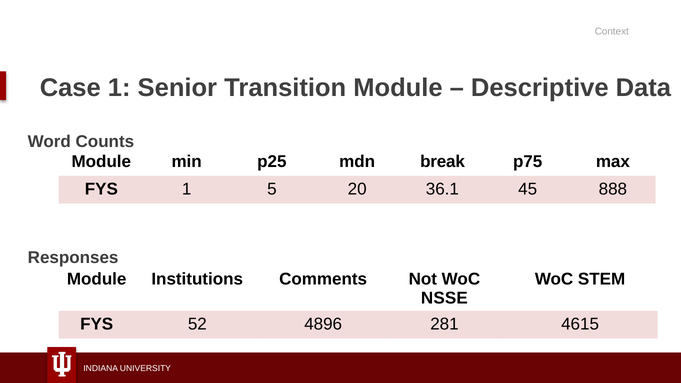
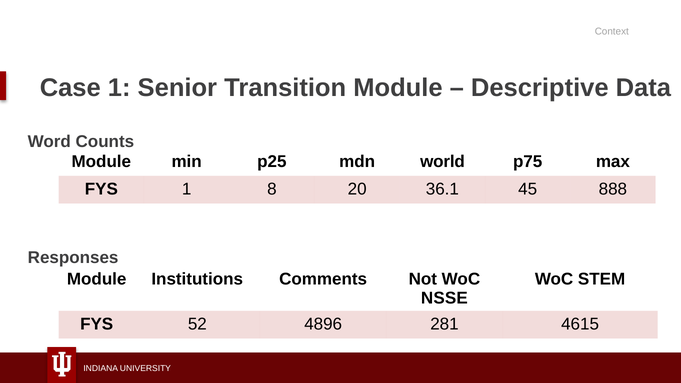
break: break -> world (443, 162)
5: 5 -> 8 (272, 189)
